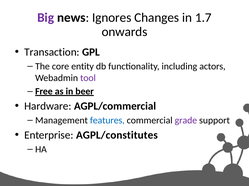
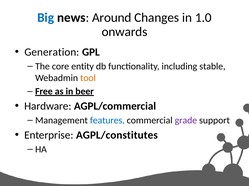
Big colour: purple -> blue (46, 18)
Ignores: Ignores -> Around (112, 18)
1.7: 1.7 -> 1.0 (203, 18)
Transaction: Transaction -> Generation (52, 52)
actors: actors -> stable (212, 67)
tool colour: purple -> orange (88, 78)
